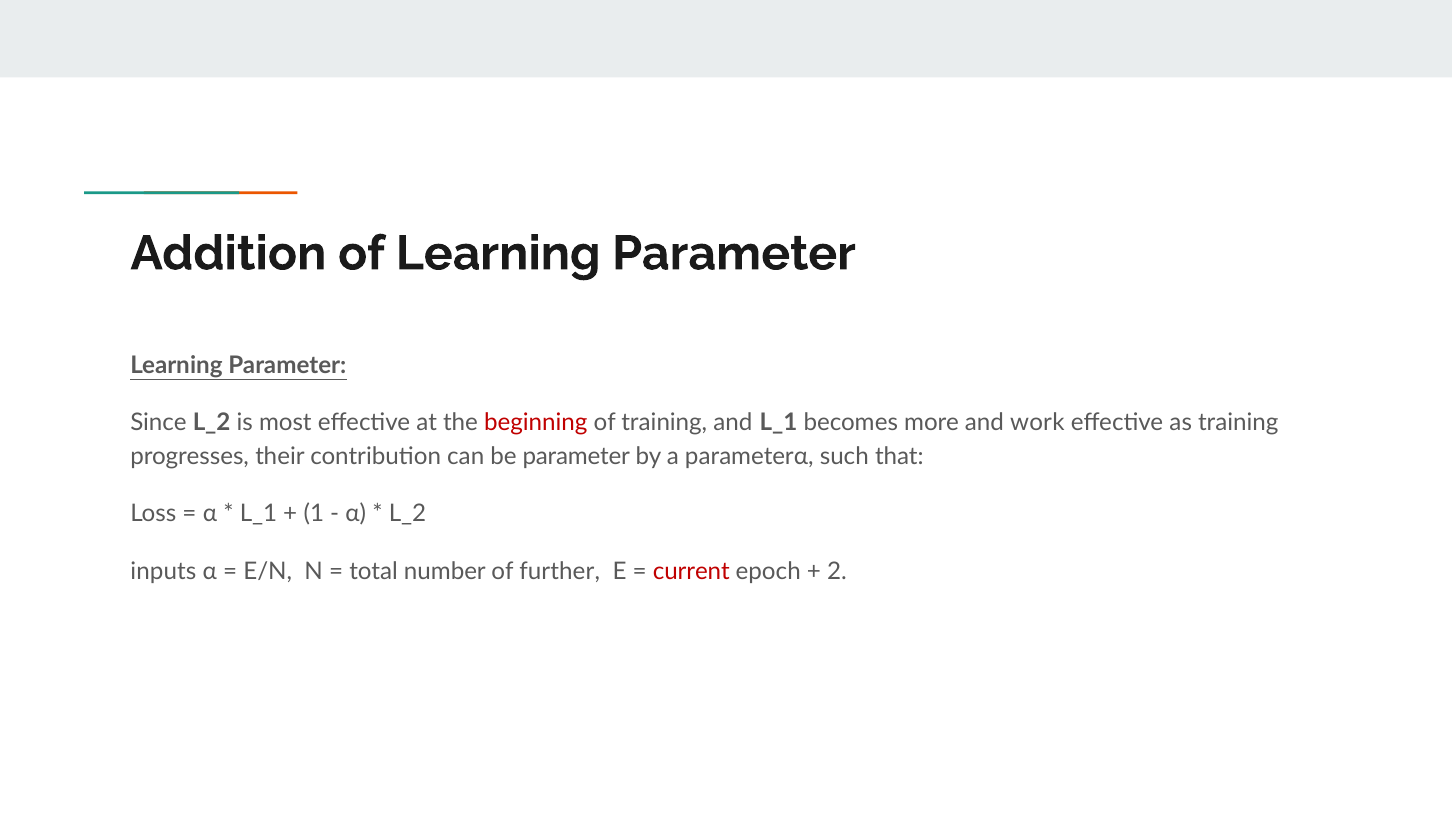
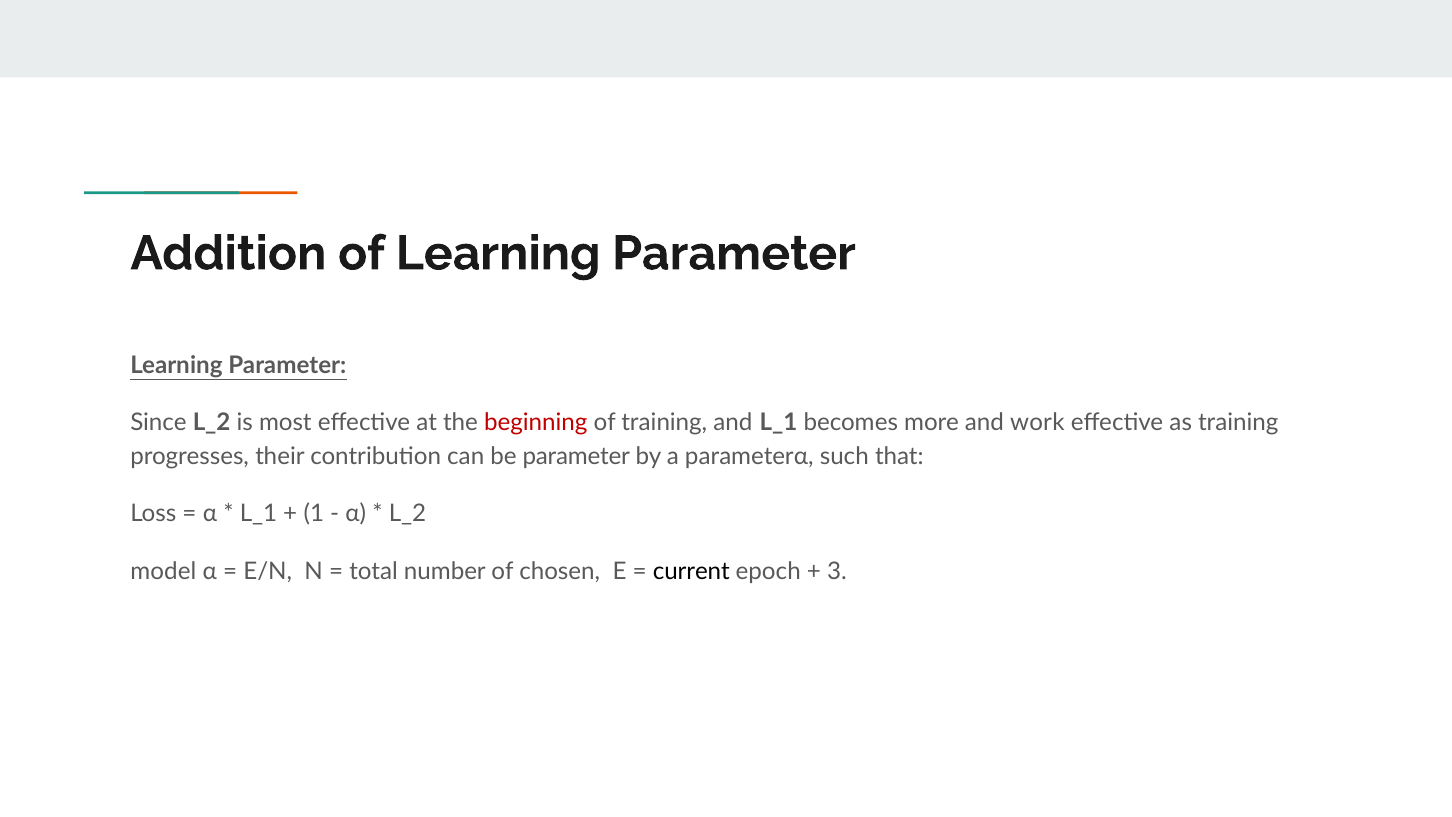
inputs: inputs -> model (163, 571)
further: further -> chosen (560, 571)
current colour: red -> black (691, 571)
2: 2 -> 3 (837, 571)
